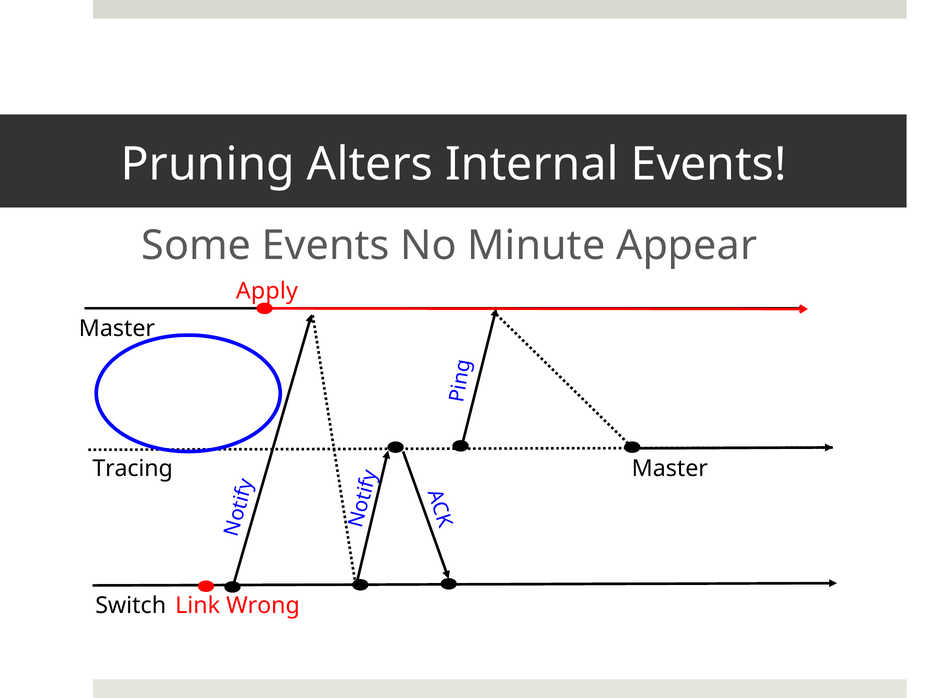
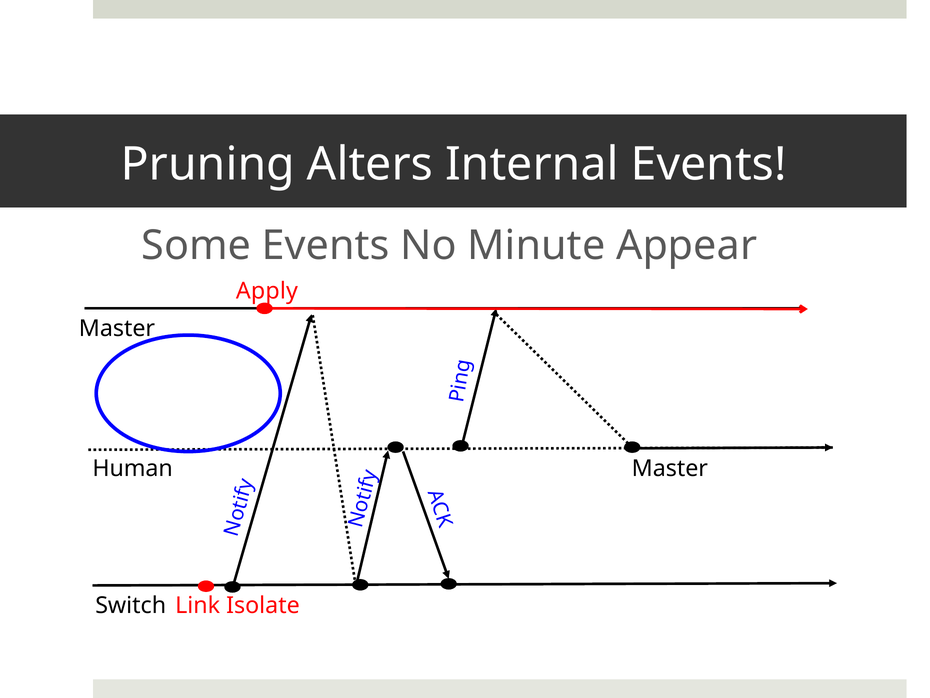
Tracing: Tracing -> Human (133, 468)
Wrong: Wrong -> Isolate (263, 605)
